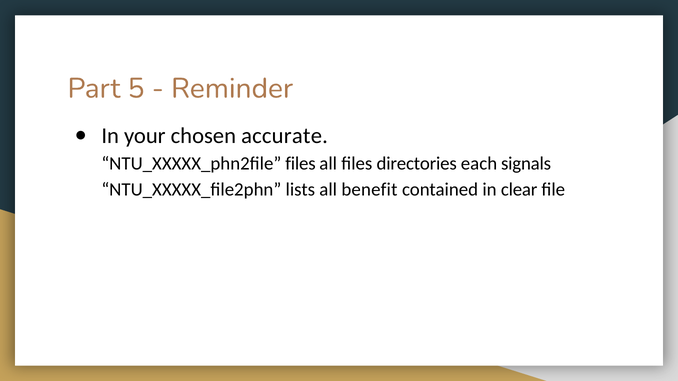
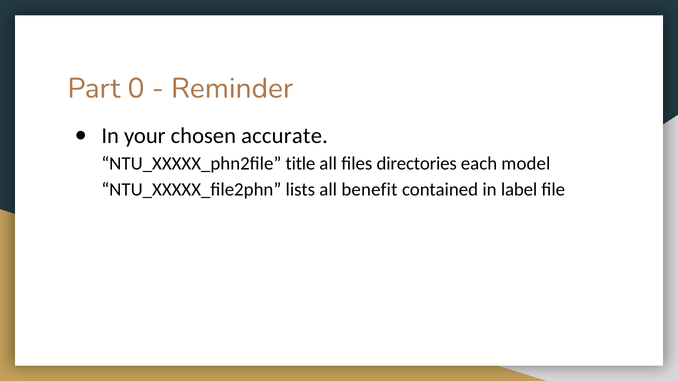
5: 5 -> 0 (136, 88)
NTU_XXXXX_phn2file files: files -> title (300, 164)
signals: signals -> model (526, 164)
clear: clear -> label (519, 190)
